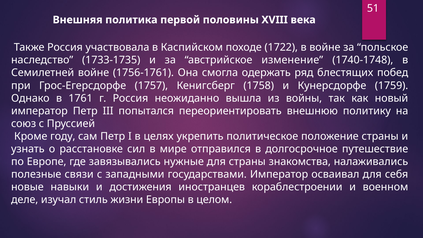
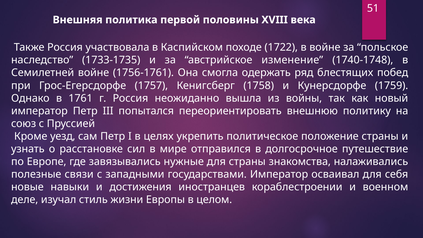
году: году -> уезд (63, 136)
